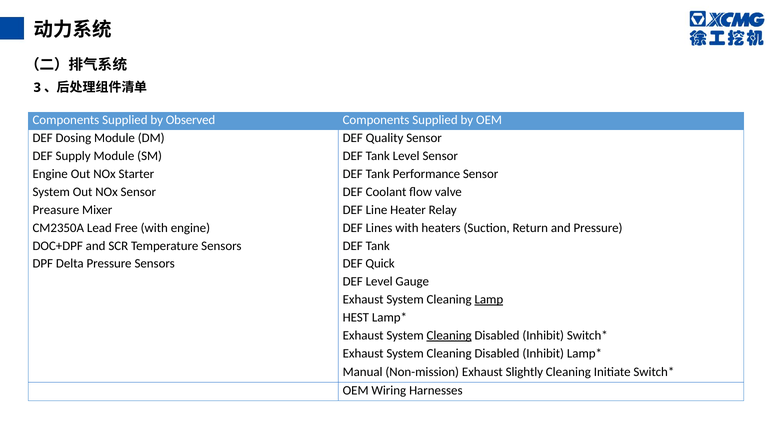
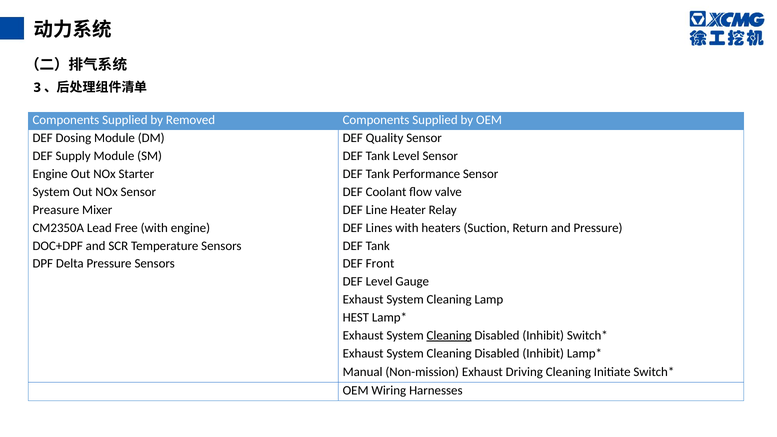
Observed: Observed -> Removed (191, 120)
Quick: Quick -> Front (380, 264)
Lamp underline: present -> none (489, 300)
Slightly: Slightly -> Driving (524, 372)
